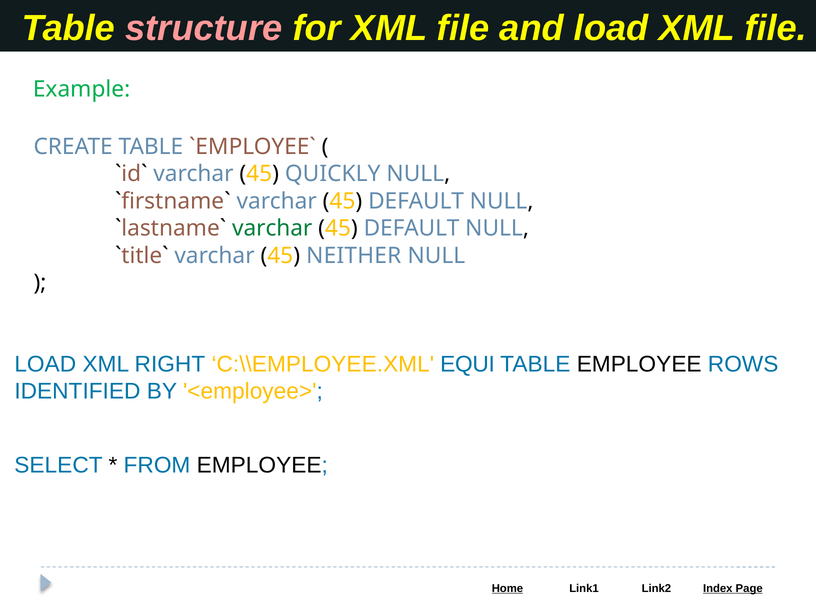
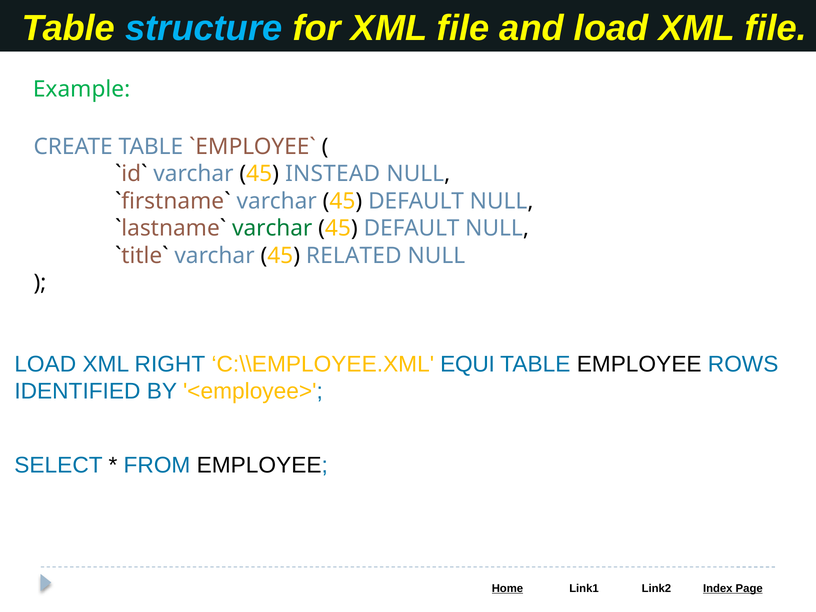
structure colour: pink -> light blue (204, 28)
QUICKLY: QUICKLY -> INSTEAD (333, 174)
NEITHER: NEITHER -> RELATED (354, 256)
